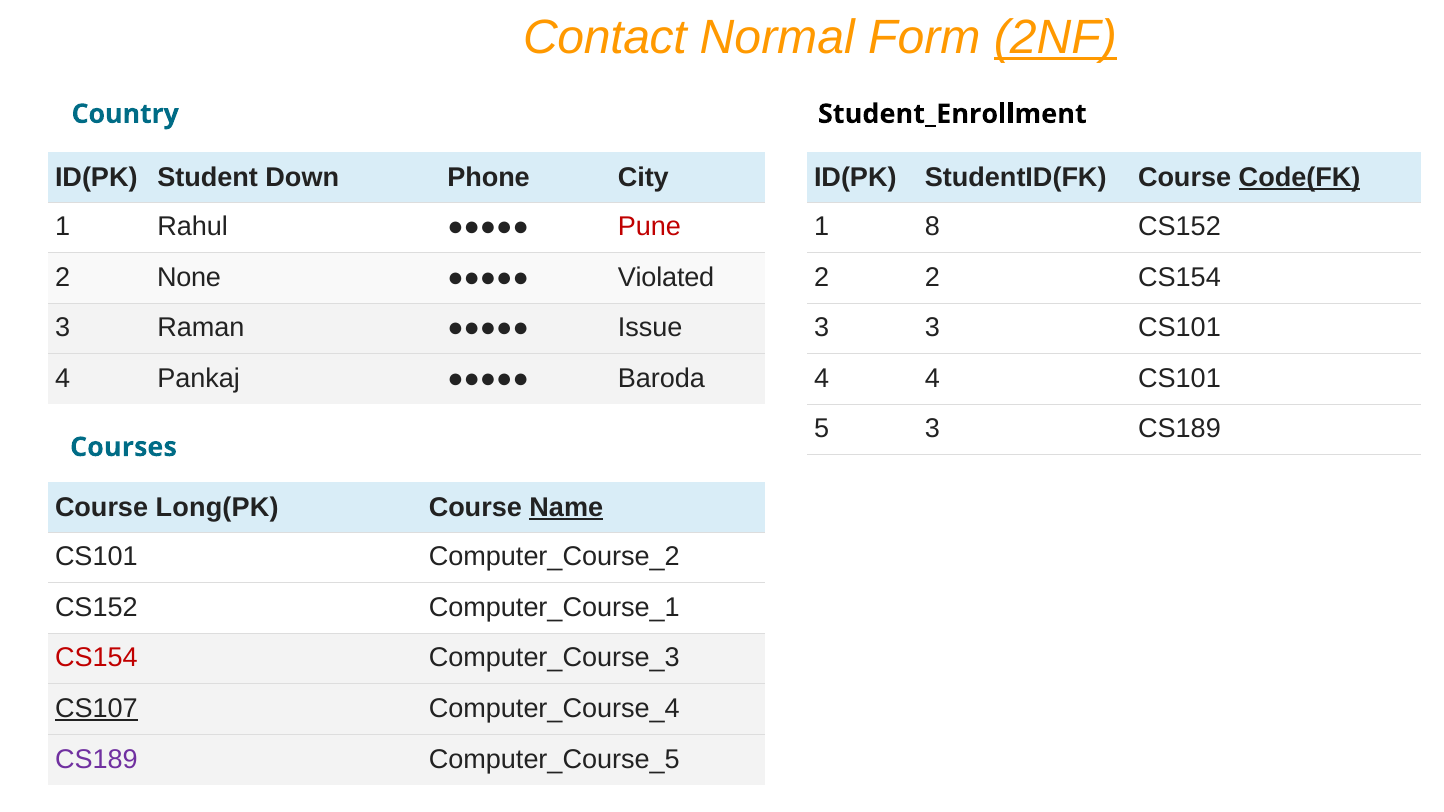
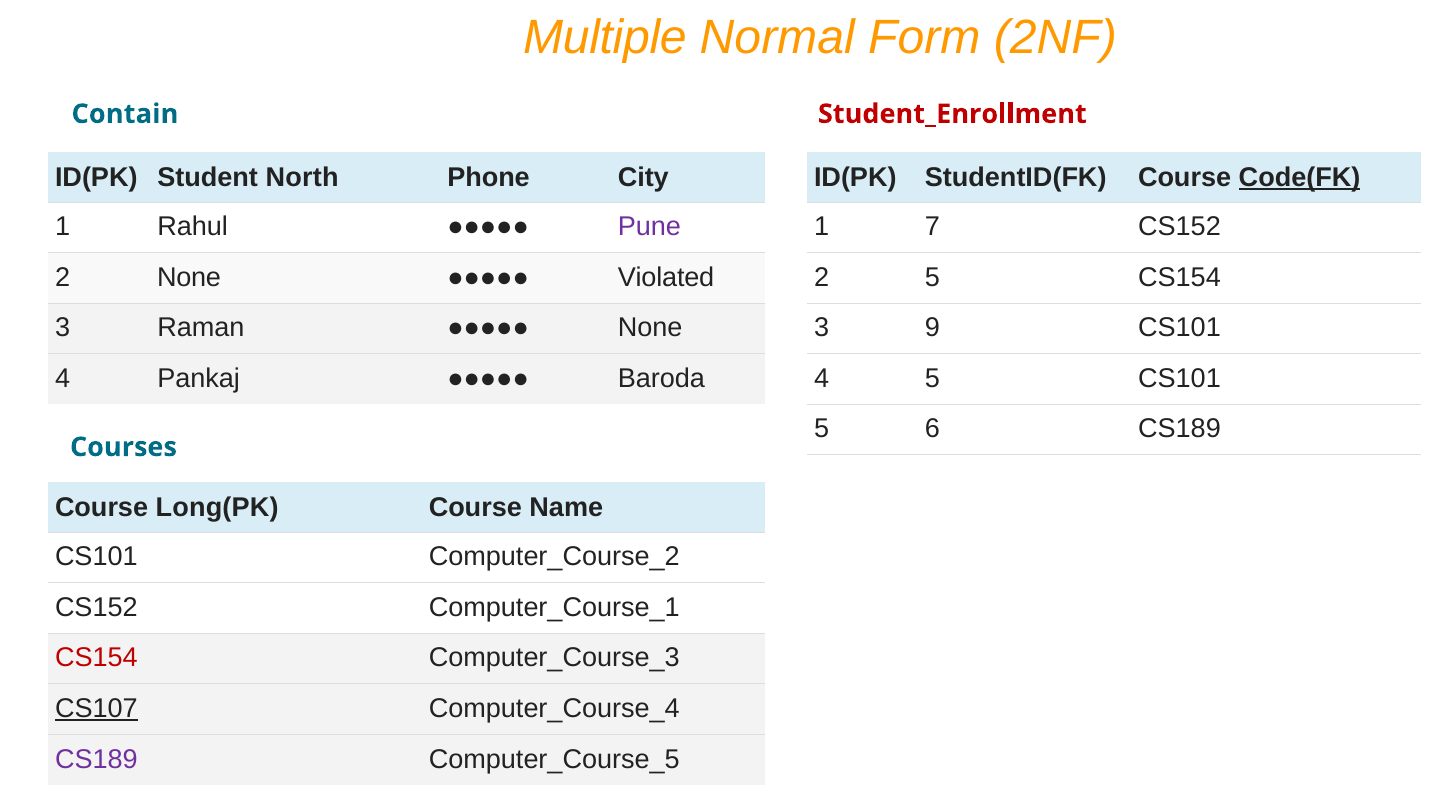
Contact: Contact -> Multiple (605, 38)
2NF underline: present -> none (1055, 38)
Country: Country -> Contain (125, 114)
Student_Enrollment colour: black -> red (952, 114)
Down: Down -> North (302, 177)
Pune colour: red -> purple (649, 227)
8: 8 -> 7 (932, 227)
2 2: 2 -> 5 (932, 277)
Issue: Issue -> None (650, 328)
3 3: 3 -> 9 (932, 328)
4 4: 4 -> 5 (932, 378)
5 3: 3 -> 6 (932, 429)
Name underline: present -> none (566, 508)
